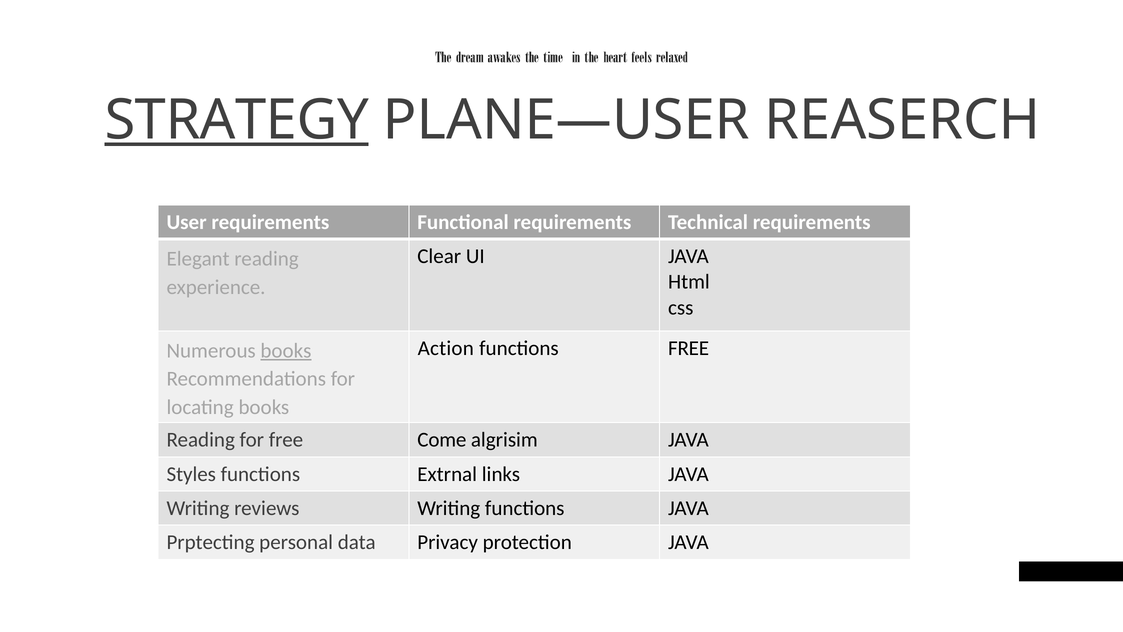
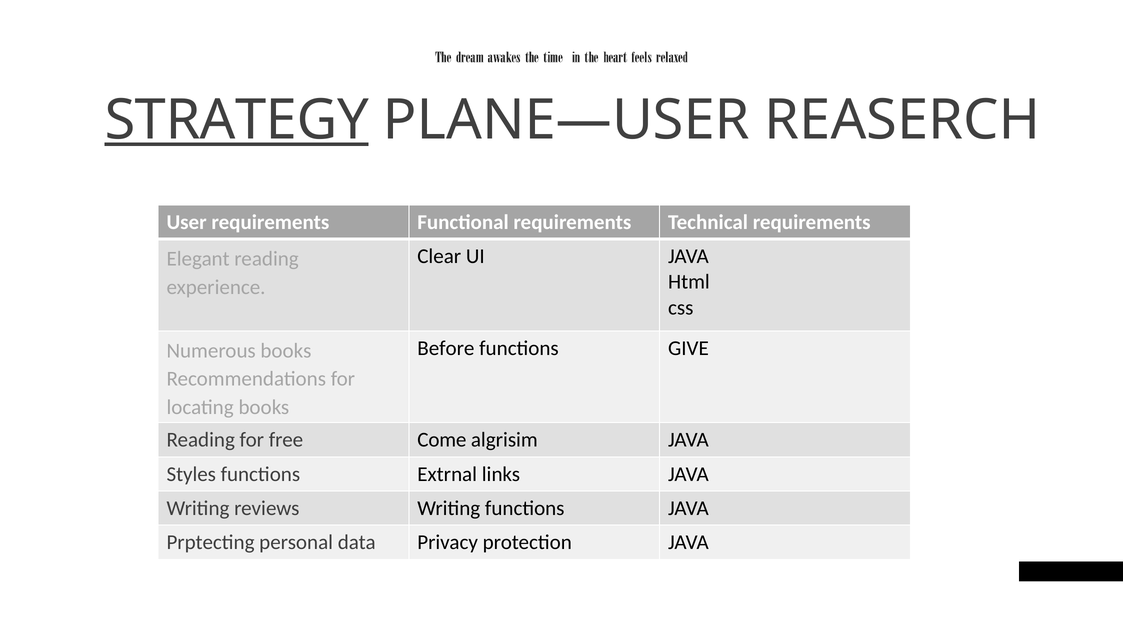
Action: Action -> Before (446, 348)
functions FREE: FREE -> GIVE (688, 348)
books underline: present -> none (286, 351)
